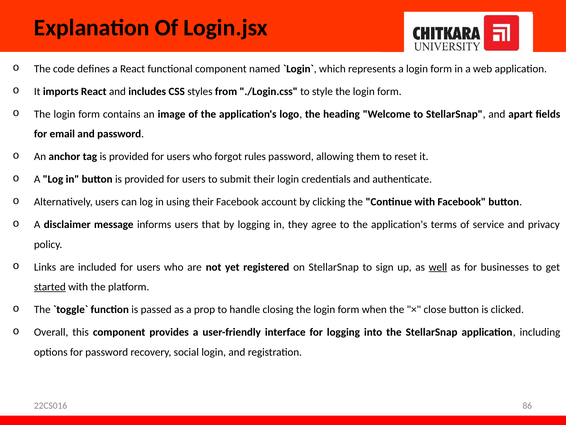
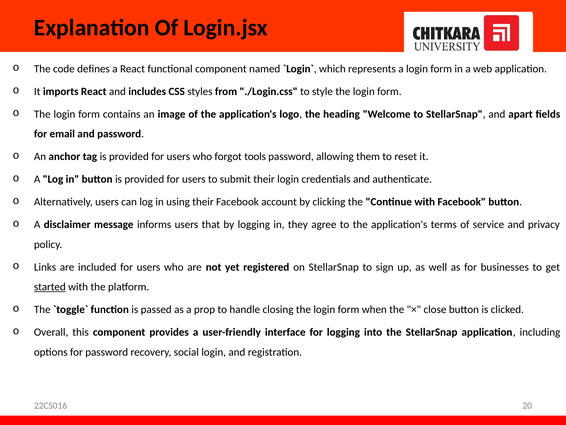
rules: rules -> tools (255, 156)
well underline: present -> none (438, 267)
86: 86 -> 20 (527, 405)
